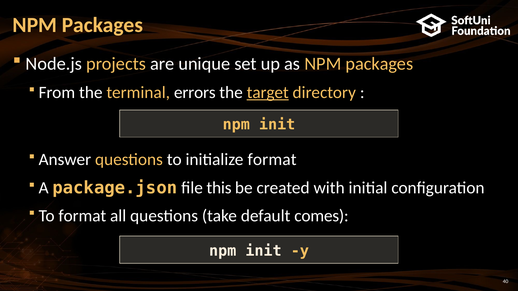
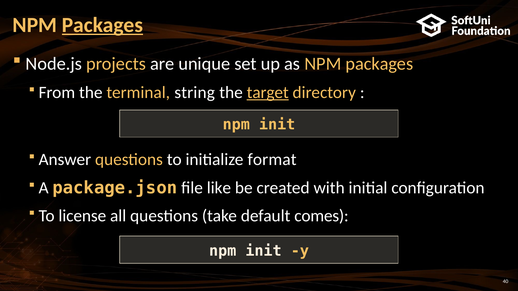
Packages underline: none -> present (102, 25)
errors: errors -> string (195, 93)
this: this -> like (219, 188)
To format: format -> license (82, 216)
